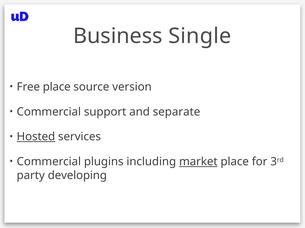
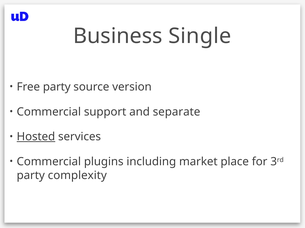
Free place: place -> party (57, 87)
market underline: present -> none (198, 162)
developing: developing -> complexity (77, 176)
